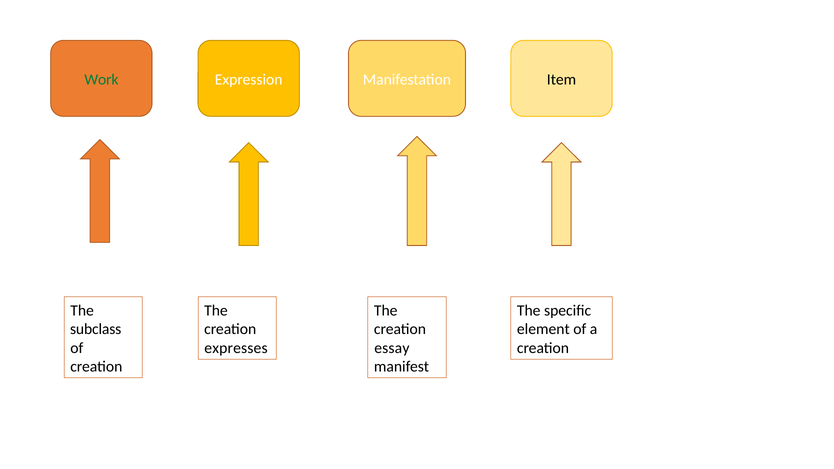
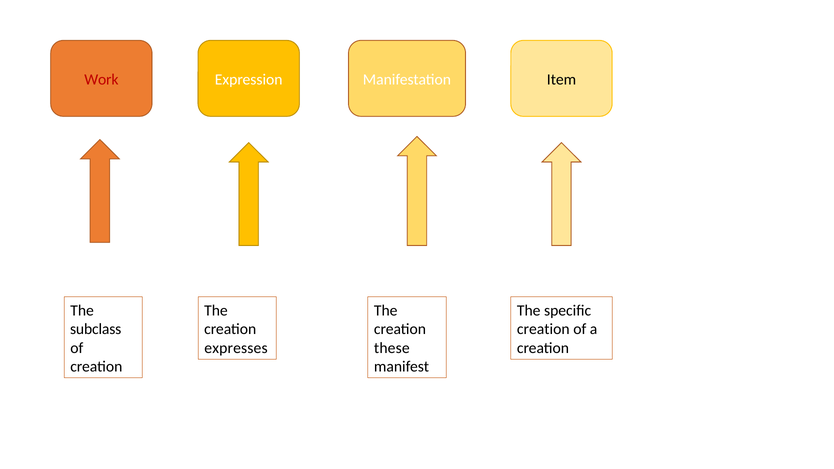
Work colour: green -> red (101, 79)
element: element -> creation (543, 329)
essay: essay -> these (392, 348)
